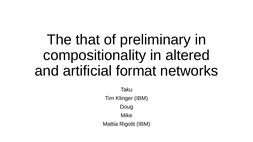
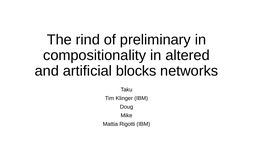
that: that -> rind (88, 40)
format: format -> blocks (136, 71)
